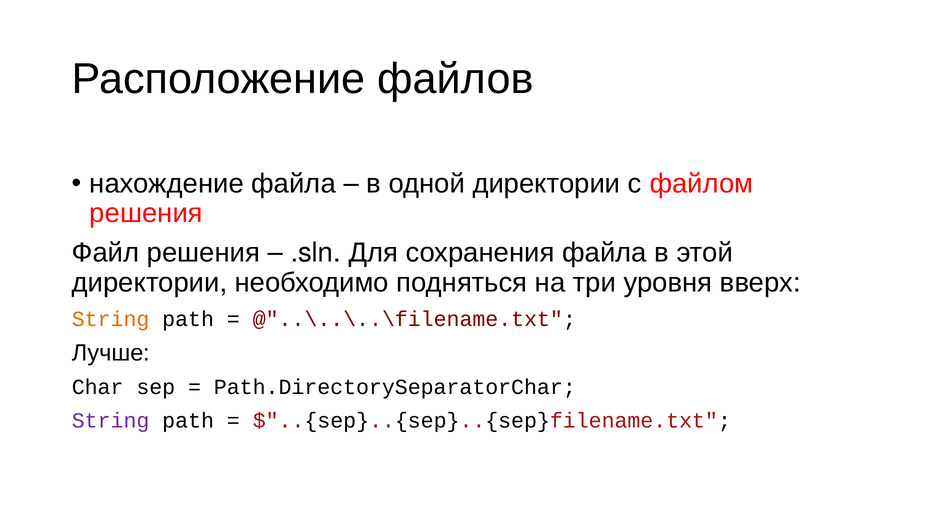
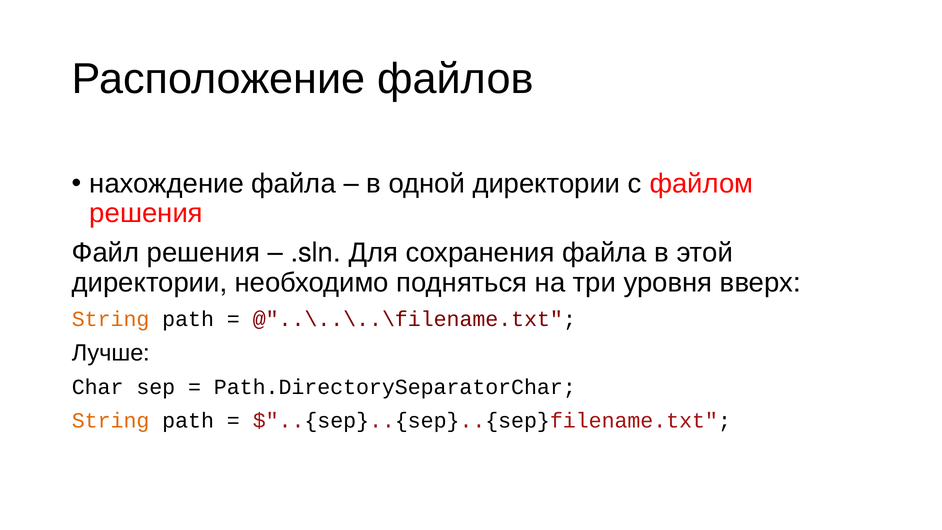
String colour: purple -> orange (111, 420)
